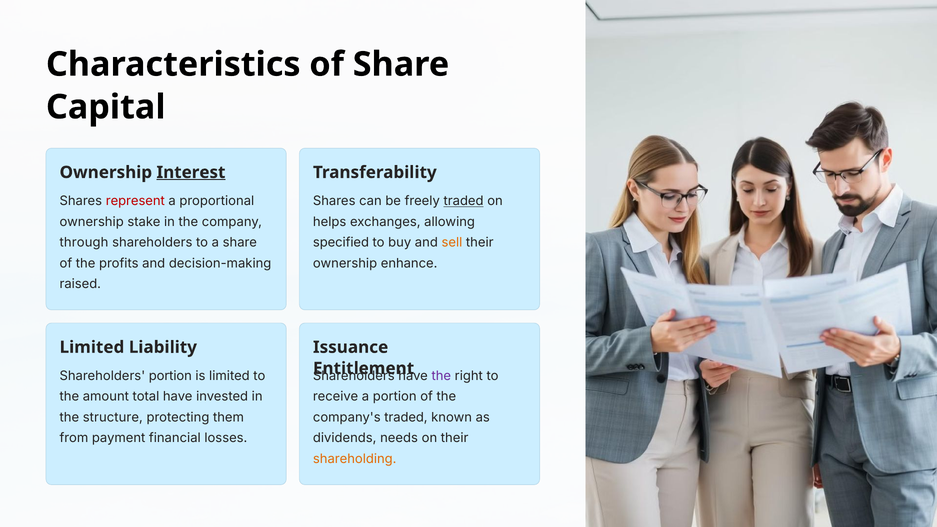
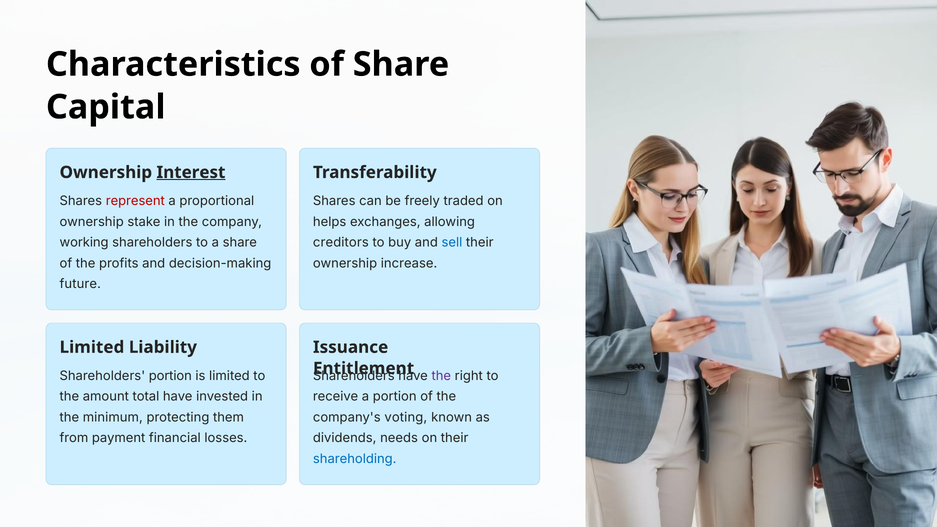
traded underline: present -> none (464, 201)
through: through -> working (84, 243)
specified: specified -> creditors (341, 243)
sell colour: orange -> blue (452, 243)
enhance: enhance -> increase (409, 263)
raised: raised -> future (80, 284)
structure: structure -> minimum (113, 417)
company's traded: traded -> voting (406, 417)
shareholding colour: orange -> blue (355, 459)
